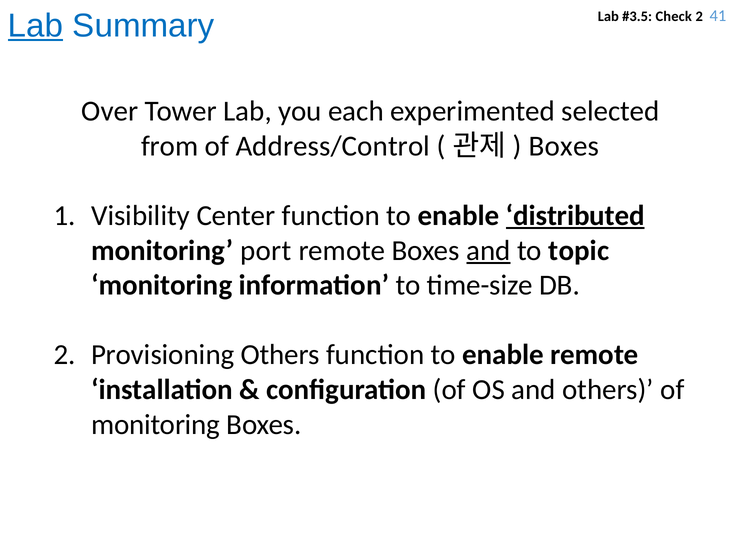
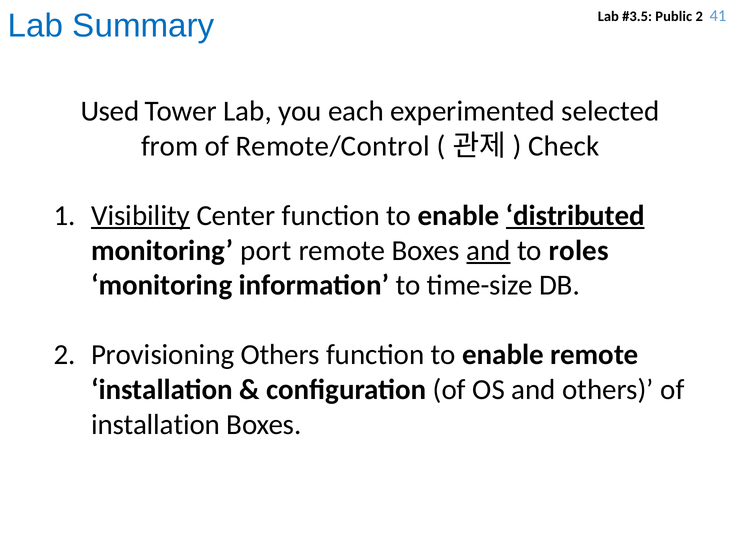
Lab underline: present -> none (36, 26)
Check: Check -> Public (674, 17)
Over: Over -> Used (110, 111)
Address/Control: Address/Control -> Remote/Control (333, 146)
Boxes: Boxes -> Check (564, 146)
Visibility underline: none -> present (141, 216)
topic: topic -> roles (579, 251)
monitoring: monitoring -> installation (156, 425)
